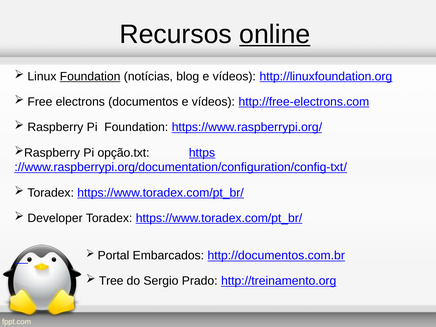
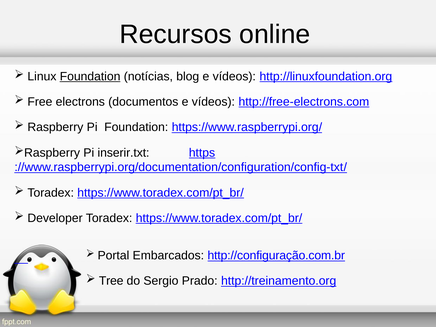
online underline: present -> none (275, 34)
opção.txt: opção.txt -> inserir.txt (123, 153)
http://documentos.com.br: http://documentos.com.br -> http://configuração.com.br (276, 256)
